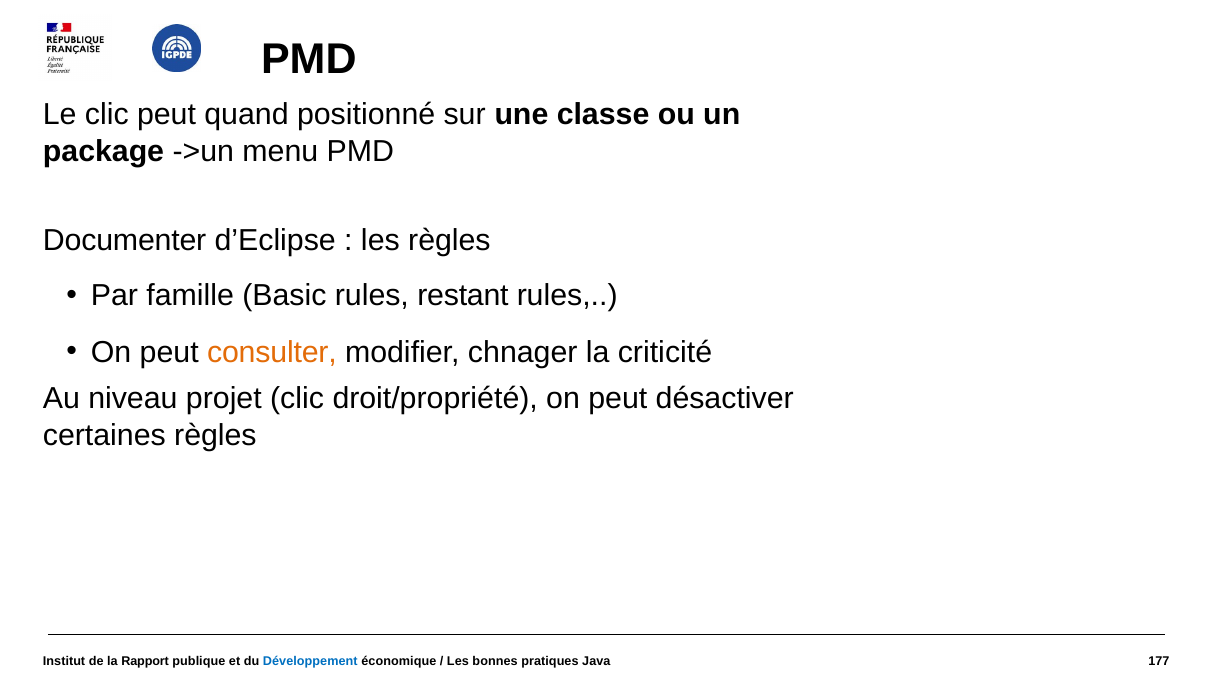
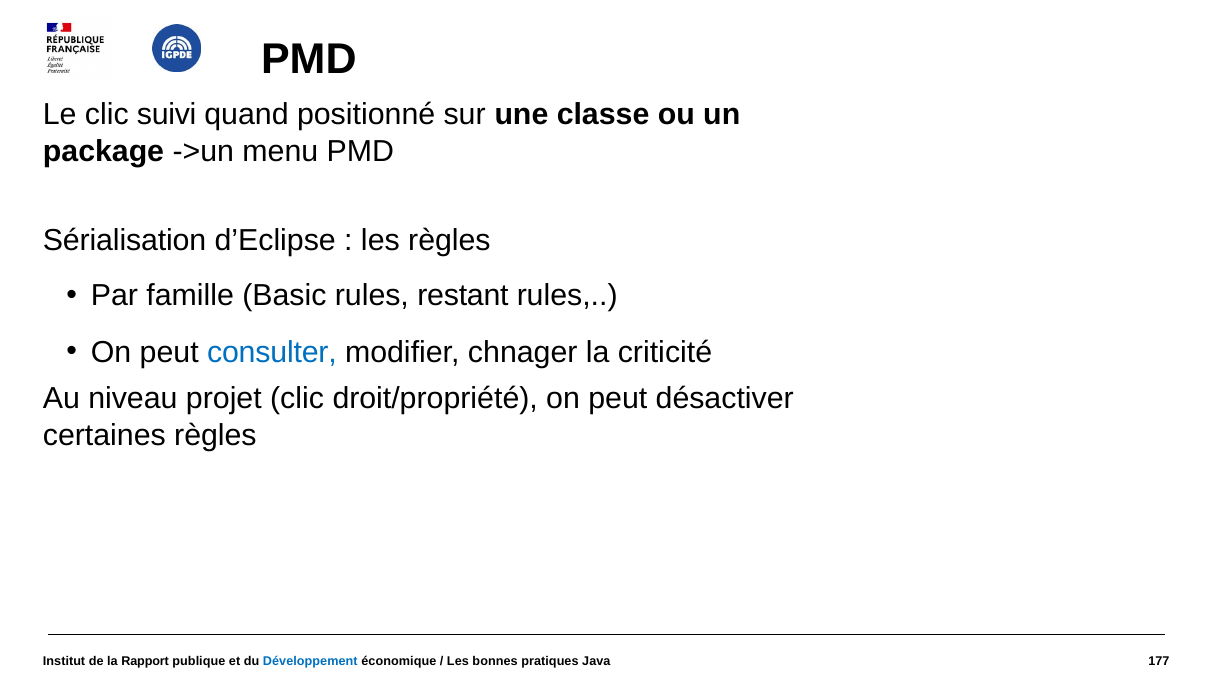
clic peut: peut -> suivi (167, 115)
Documenter: Documenter -> Sérialisation (125, 241)
consulter colour: orange -> blue (272, 352)
